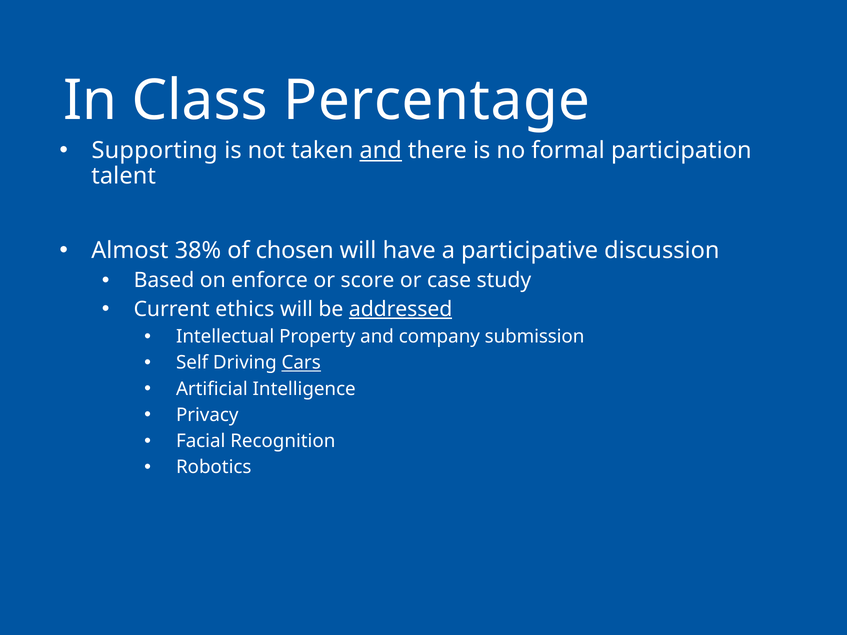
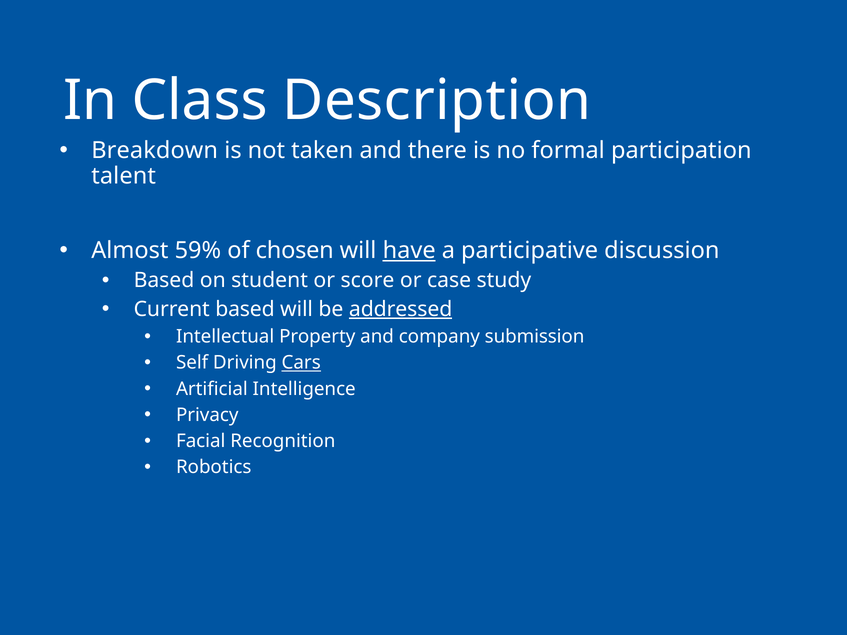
Percentage: Percentage -> Description (437, 100)
Supporting: Supporting -> Breakdown (155, 151)
and underline: present -> none (381, 151)
38%: 38% -> 59% (198, 251)
have underline: none -> present (409, 251)
enforce: enforce -> student (270, 281)
Current ethics: ethics -> based (245, 309)
